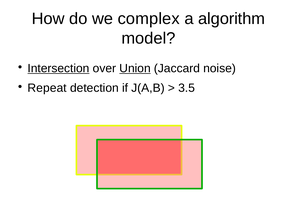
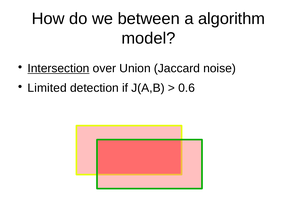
complex: complex -> between (149, 19)
Union underline: present -> none (135, 69)
Repeat: Repeat -> Limited (47, 88)
3.5: 3.5 -> 0.6 (187, 88)
